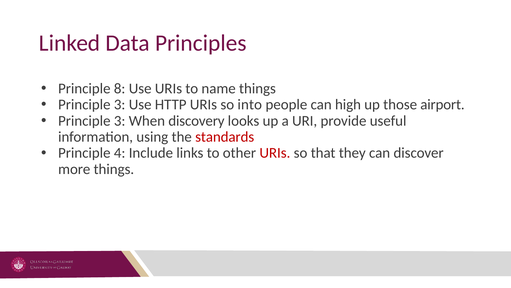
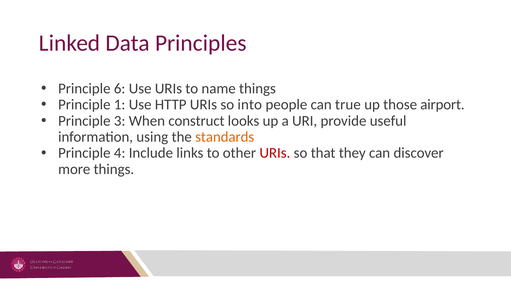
8: 8 -> 6 (120, 88)
3: 3 -> 1 (120, 104)
high: high -> true (348, 104)
discovery: discovery -> construct (196, 121)
standards colour: red -> orange (225, 137)
